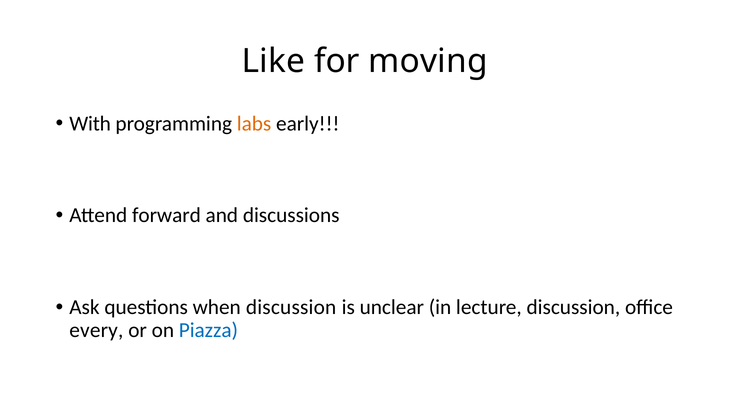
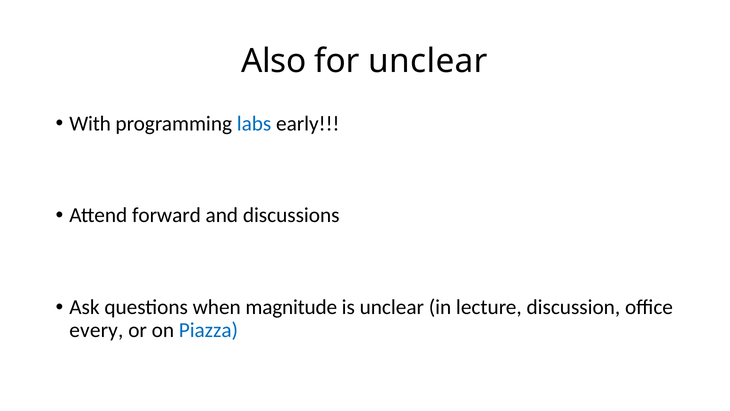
Like: Like -> Also (274, 61)
for moving: moving -> unclear (428, 61)
labs colour: orange -> blue (254, 123)
when discussion: discussion -> magnitude (291, 307)
